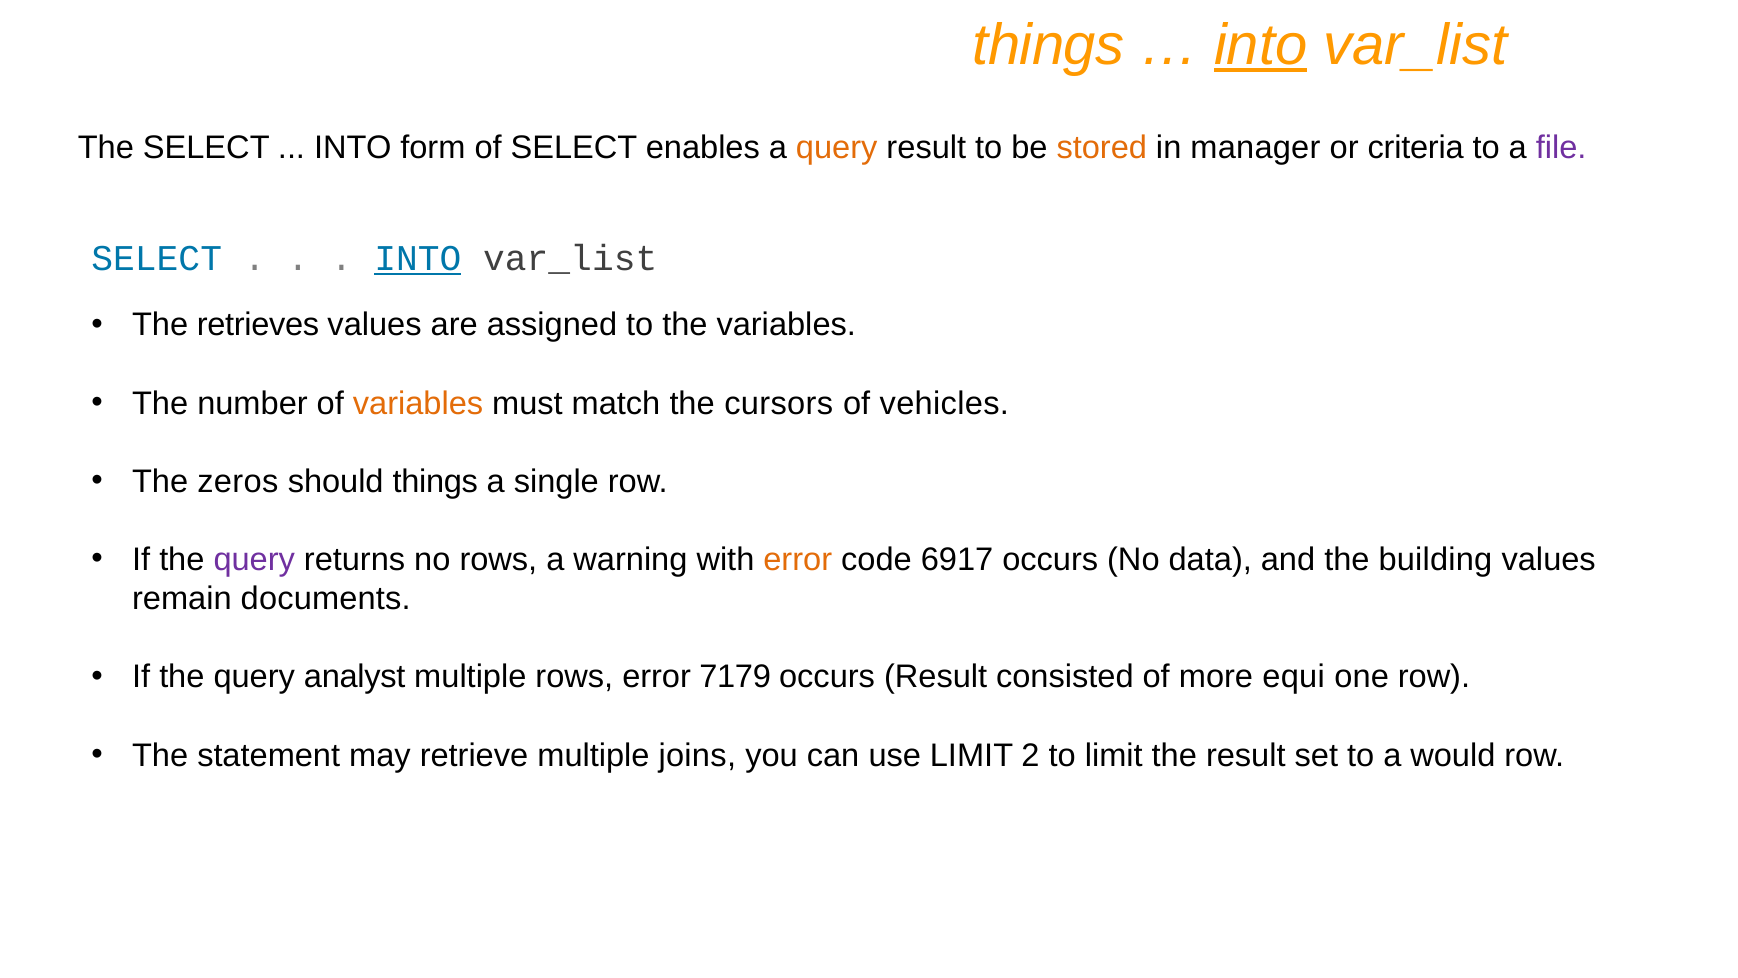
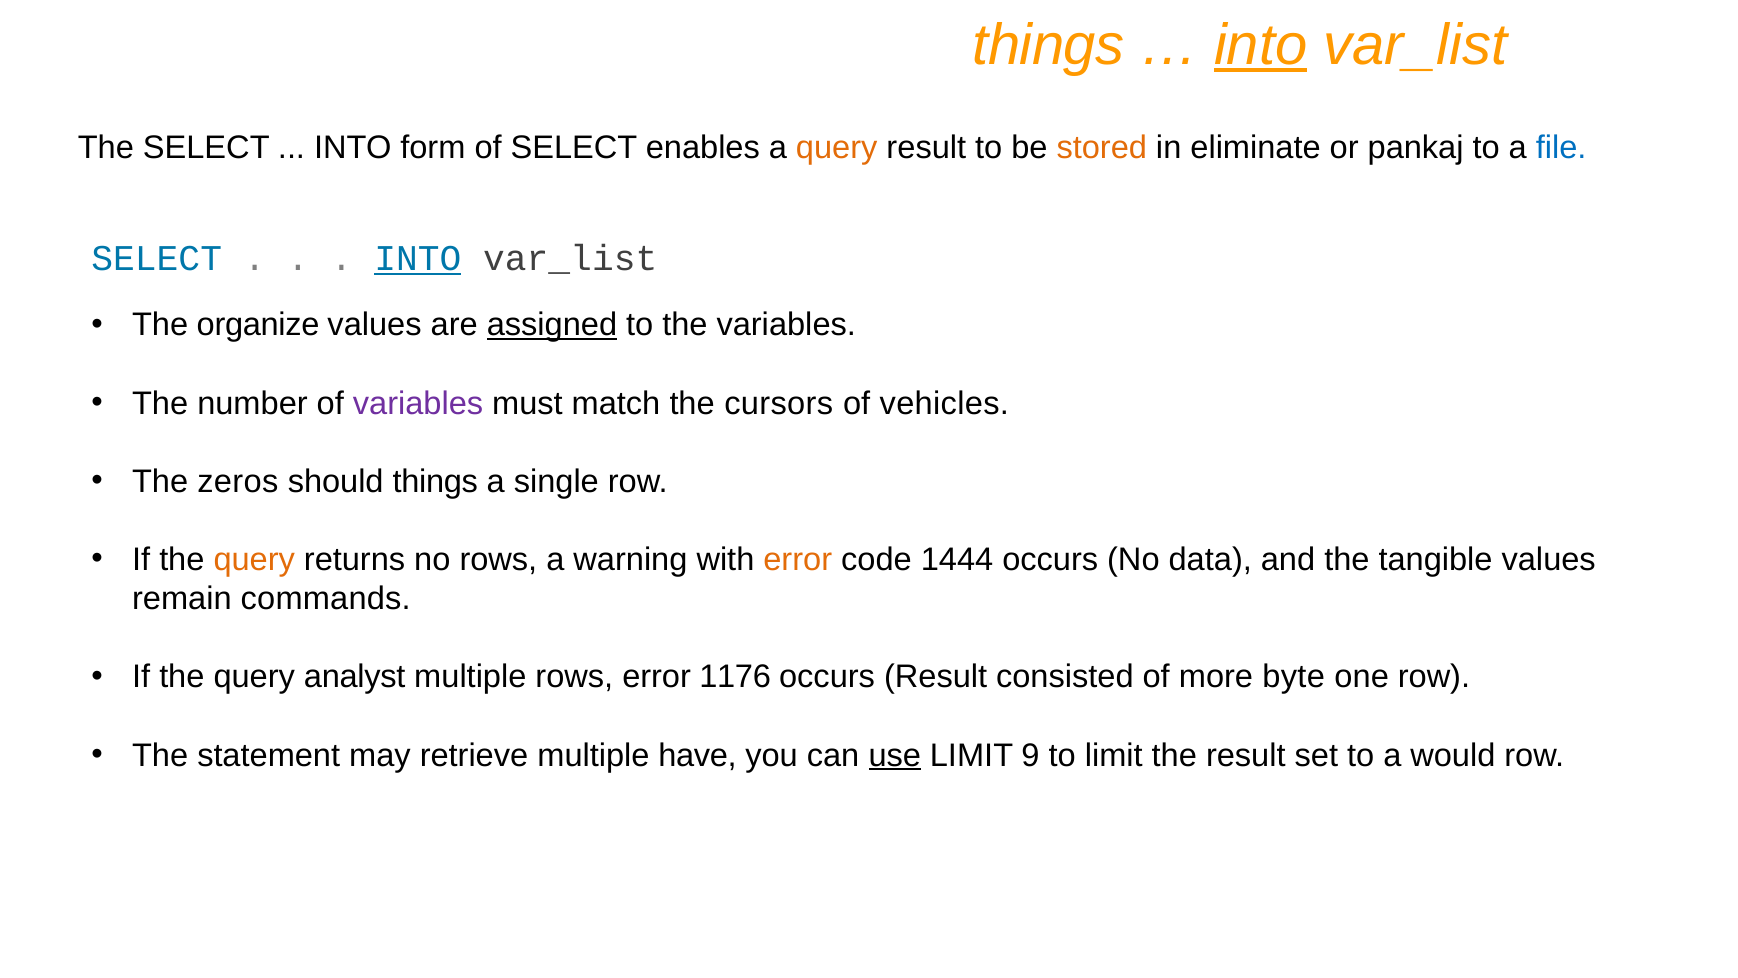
manager: manager -> eliminate (1256, 148)
criteria: criteria -> pankaj (1416, 148)
file colour: purple -> blue (1561, 148)
retrieves: retrieves -> organize (258, 325)
assigned underline: none -> present (552, 325)
variables colour: orange -> purple (418, 403)
query colour: purple -> orange (254, 560)
6917: 6917 -> 1444 (957, 560)
building: building -> tangible (1436, 560)
documents: documents -> commands (326, 599)
7179: 7179 -> 1176 (735, 677)
equi: equi -> byte (1294, 677)
joins: joins -> have (698, 755)
use underline: none -> present (895, 755)
2: 2 -> 9 (1031, 755)
